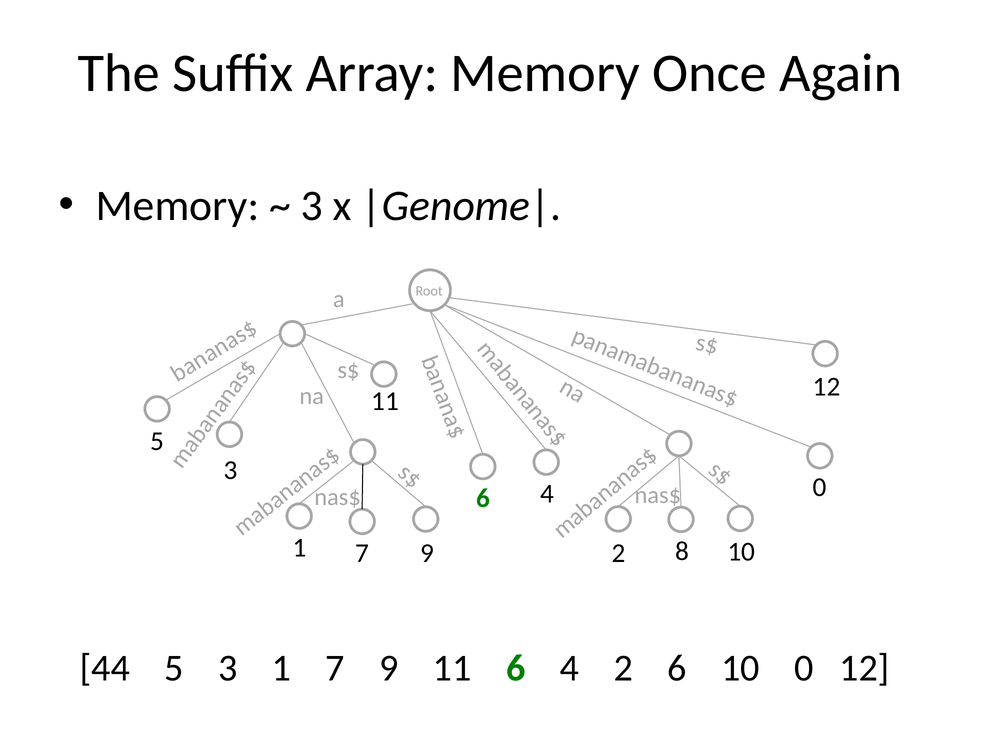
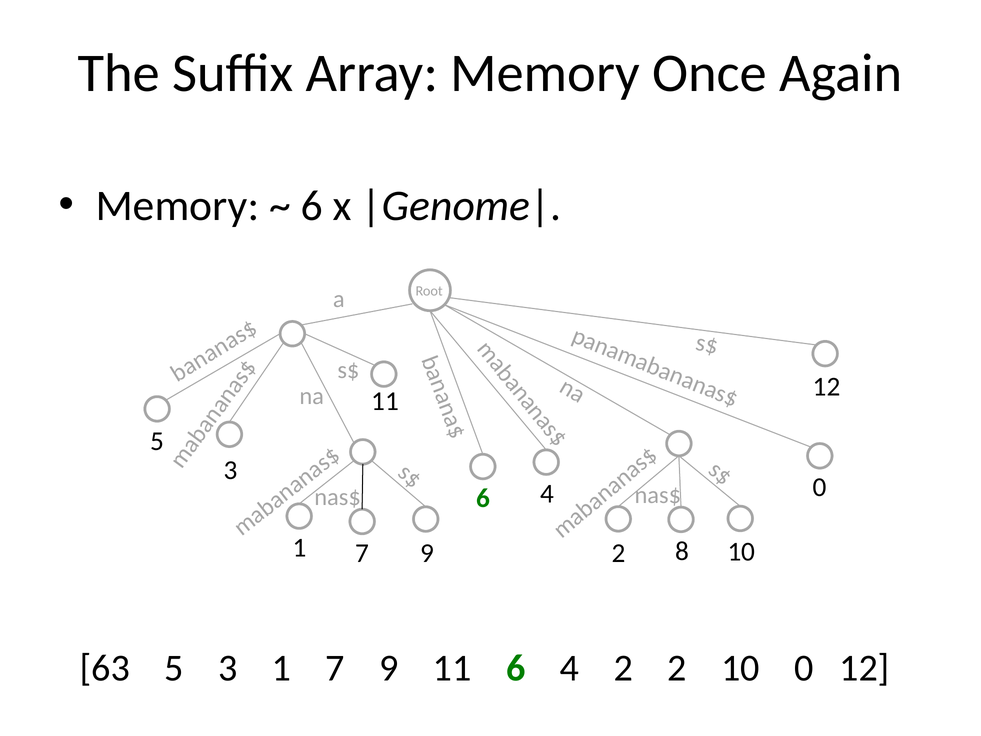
3: 3 -> 6 (312, 206)
44: 44 -> 63 (105, 668)
2 6: 6 -> 2 (677, 668)
